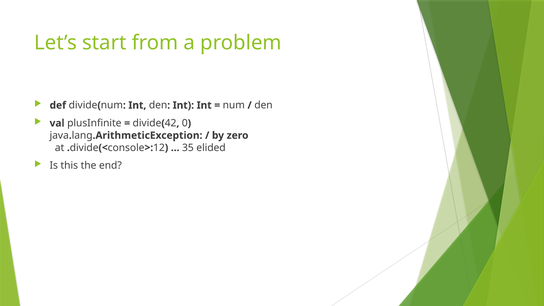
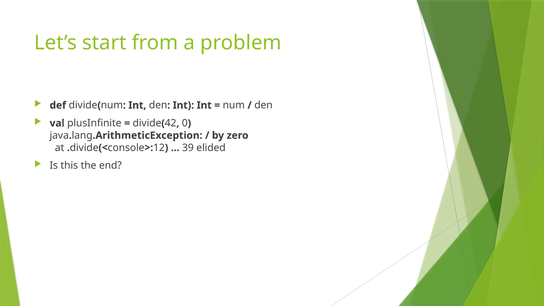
35: 35 -> 39 (188, 148)
